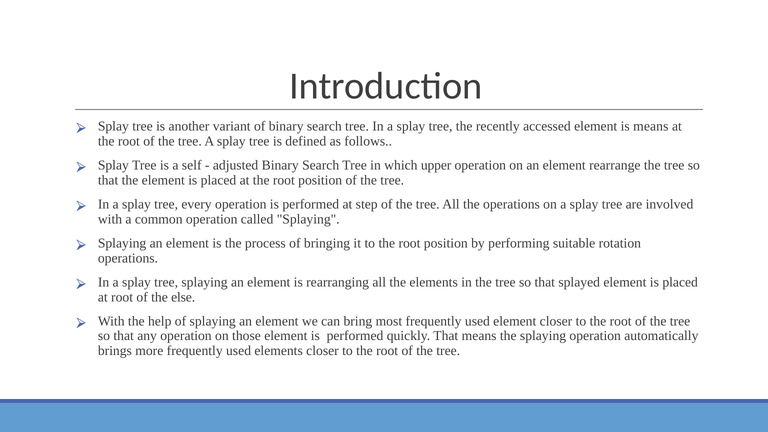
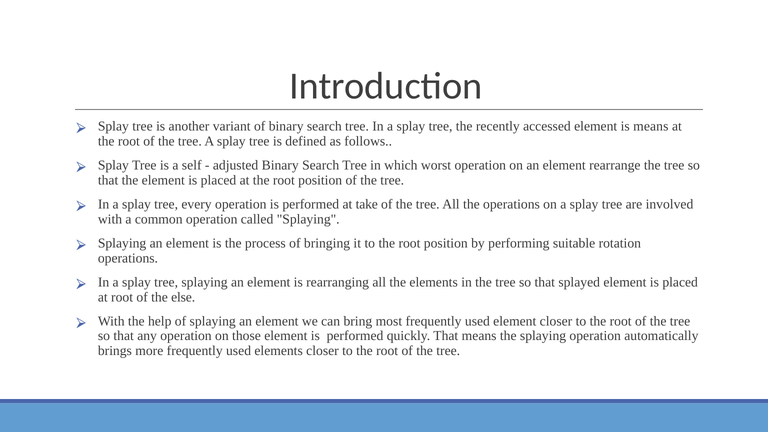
upper: upper -> worst (436, 165)
step: step -> take (367, 204)
